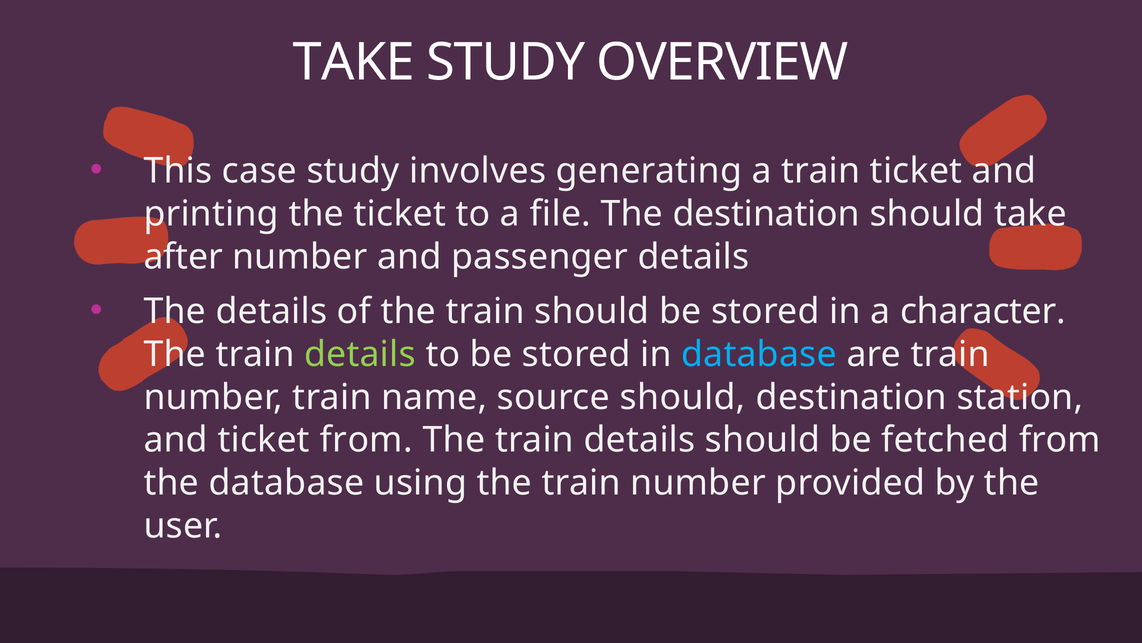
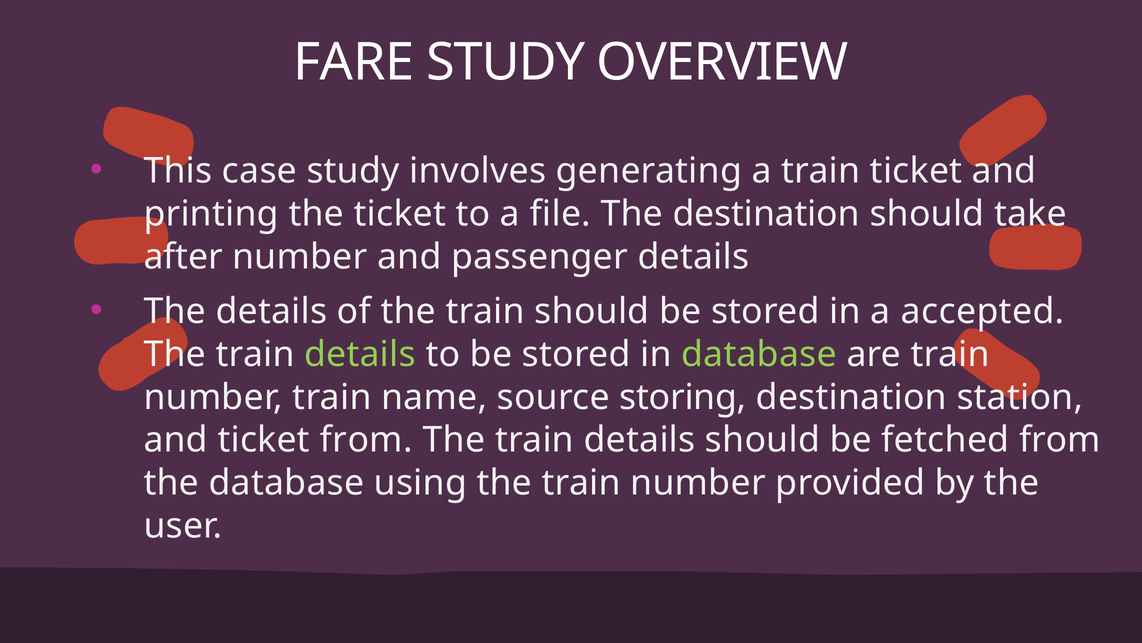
TAKE: TAKE -> FARE (354, 62)
character: character -> accepted (983, 311)
database colour: light blue -> light green (759, 354)
source should: should -> storing (683, 397)
